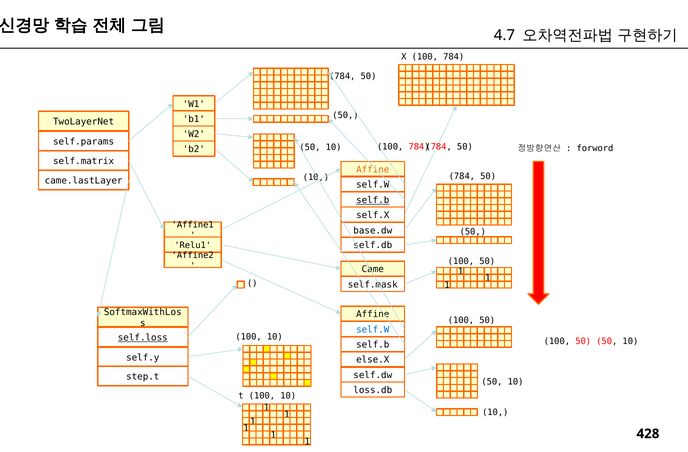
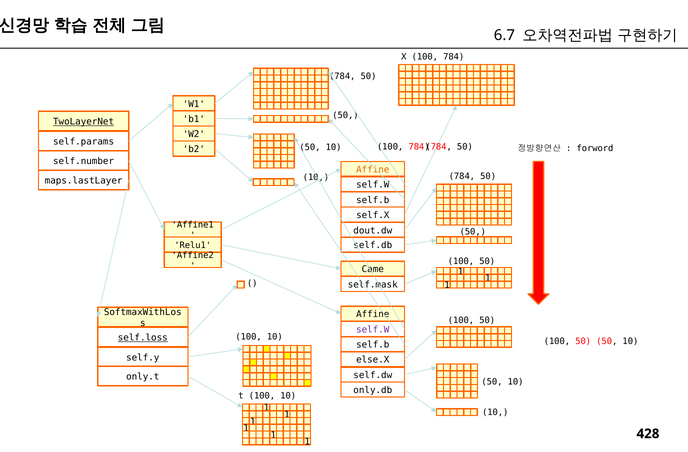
4.7: 4.7 -> 6.7 (504, 35)
TwoLayerNet underline: none -> present (84, 122)
self.matrix: self.matrix -> self.number (84, 161)
came.lastLayer: came.lastLayer -> maps.lastLayer (84, 181)
self.b underline: present -> none (373, 200)
base.dw: base.dw -> dout.dw (373, 230)
self.W colour: blue -> purple (373, 329)
step.t: step.t -> only.t (143, 377)
loss.db: loss.db -> only.db (373, 390)
